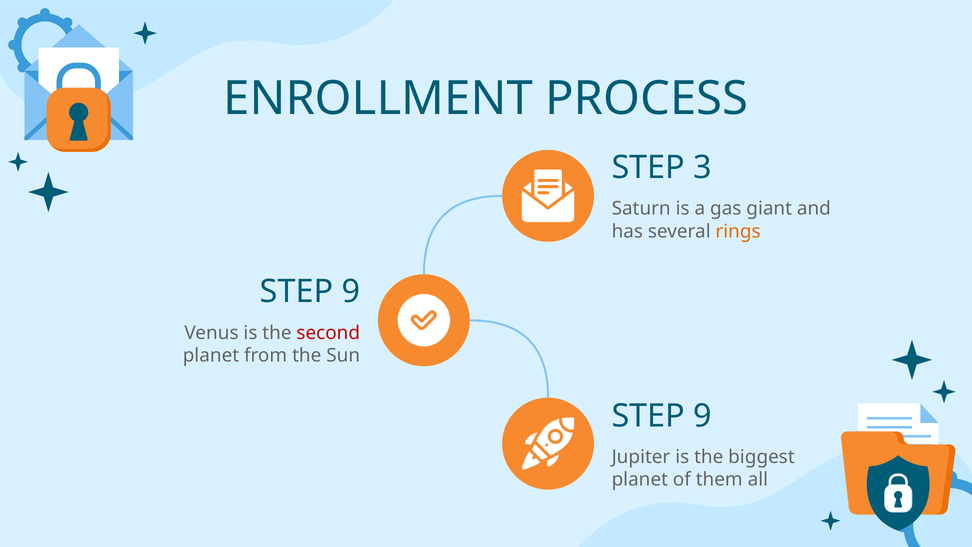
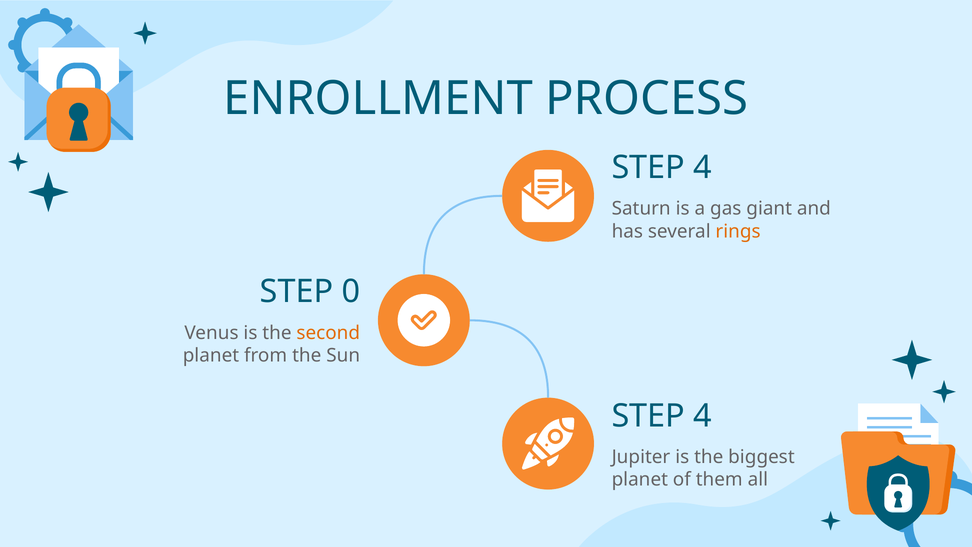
3: 3 -> 4 (703, 167)
9: 9 -> 0 (351, 292)
second colour: red -> orange (328, 333)
9: 9 -> 4 (703, 416)
